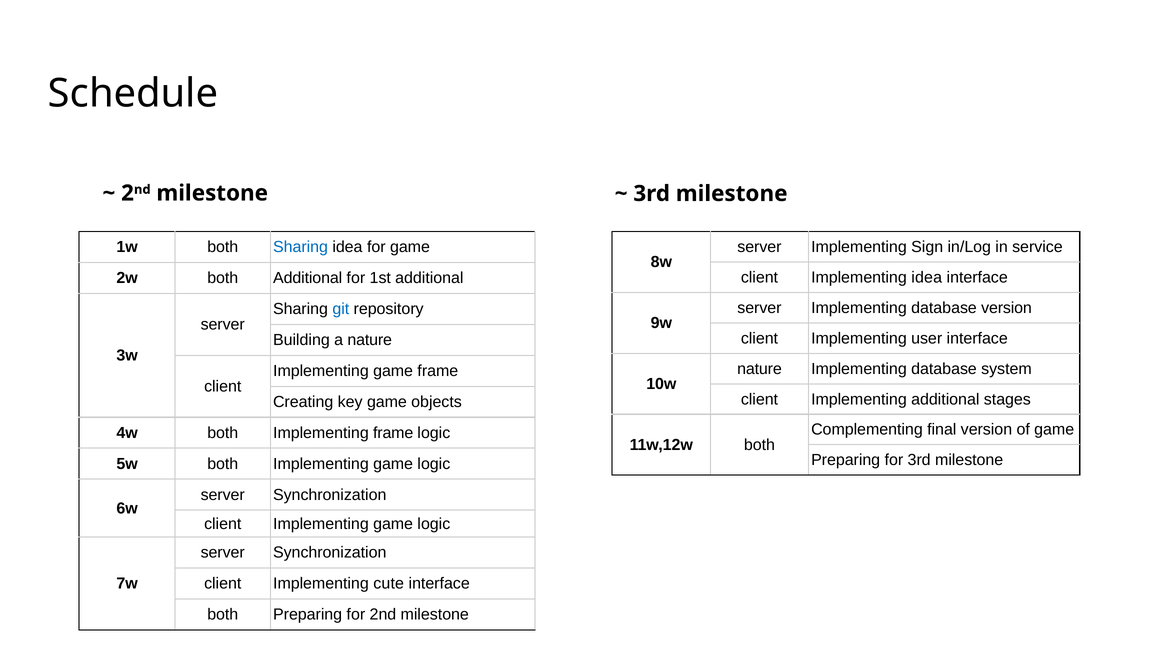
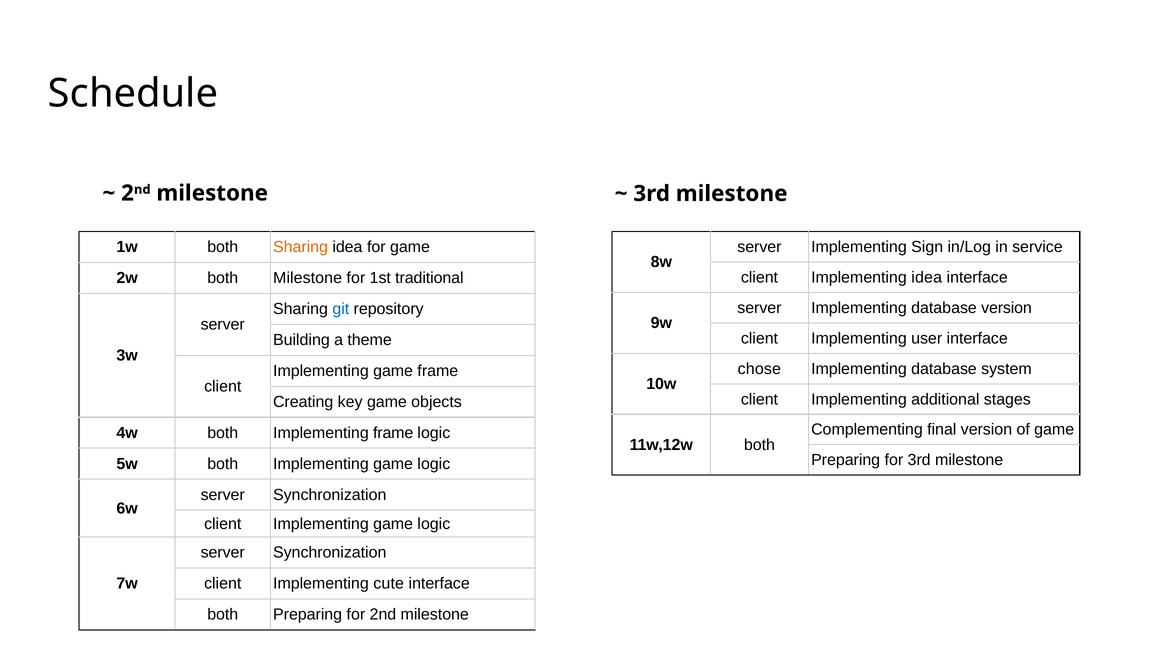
Sharing colour: blue -> orange (301, 247)
both Additional: Additional -> Milestone (308, 278)
1st additional: additional -> traditional (429, 278)
a nature: nature -> theme (370, 340)
nature: nature -> chose (759, 369)
